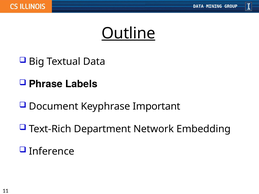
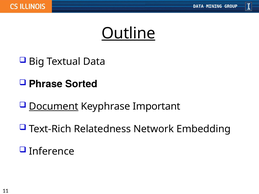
Labels: Labels -> Sorted (81, 84)
Document underline: none -> present (54, 107)
Department: Department -> Relatedness (102, 129)
